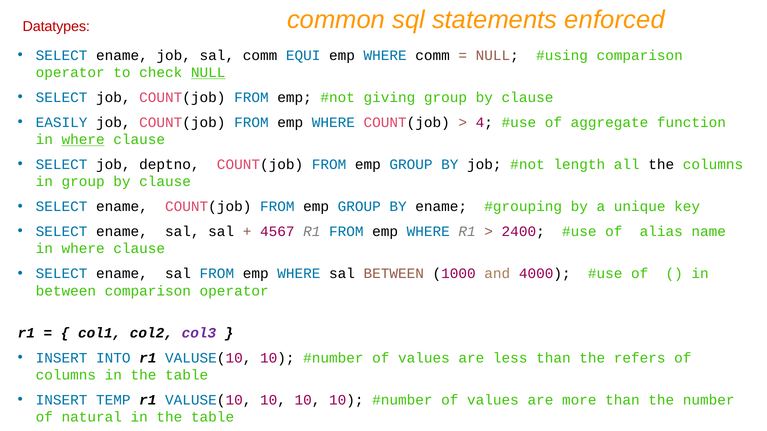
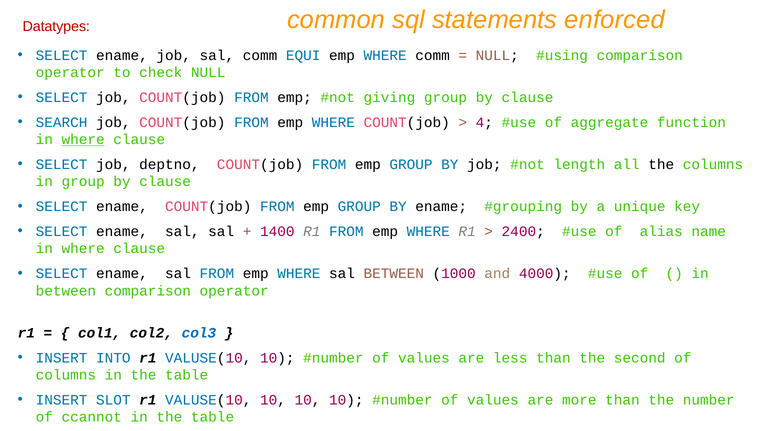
NULL underline: present -> none (208, 73)
EASILY: EASILY -> SEARCH (62, 122)
4567: 4567 -> 1400 (277, 232)
col3 colour: purple -> blue (199, 333)
refers: refers -> second (640, 358)
TEMP: TEMP -> SLOT (113, 400)
natural: natural -> ccannot (92, 418)
